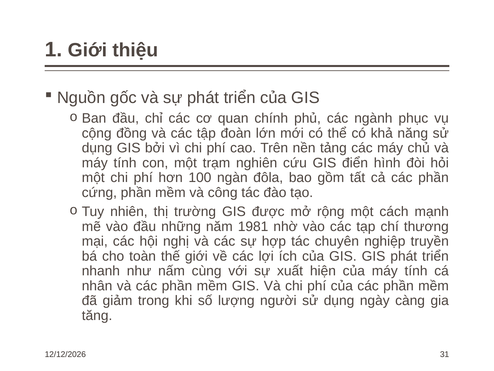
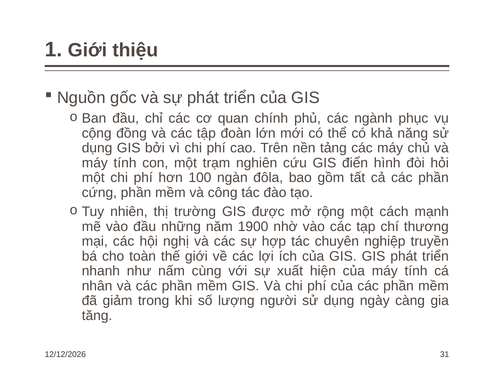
1981: 1981 -> 1900 (253, 226)
